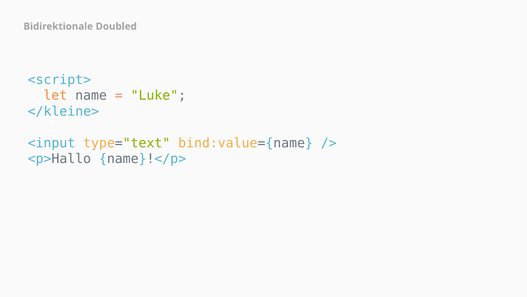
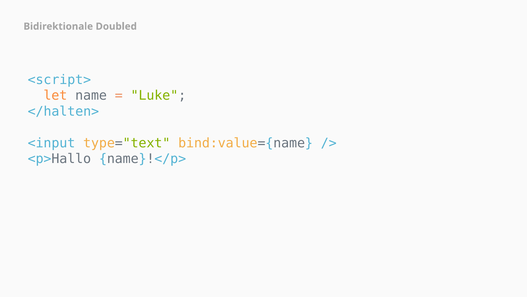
</kleine>: </kleine> -> </halten> (63, 111)
